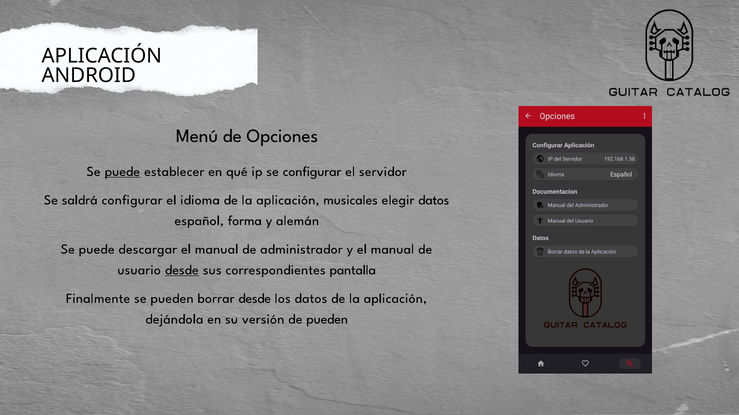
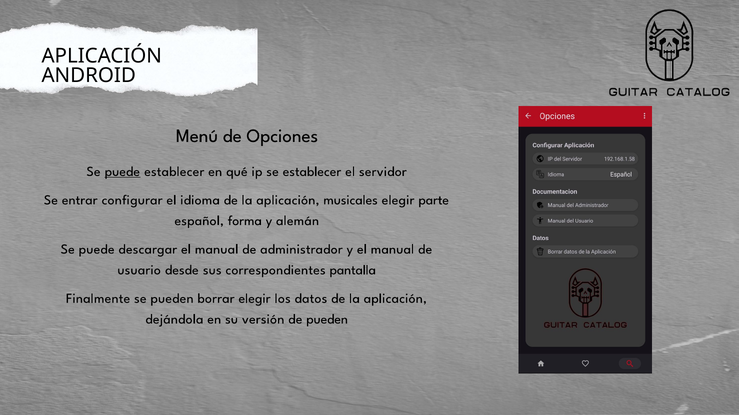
se configurar: configurar -> establecer (312, 172)
saldrá: saldrá -> entrar (80, 200)
elegir datos: datos -> parte (434, 200)
desde underline: present -> none (182, 270)
borrar desde: desde -> elegir (255, 299)
